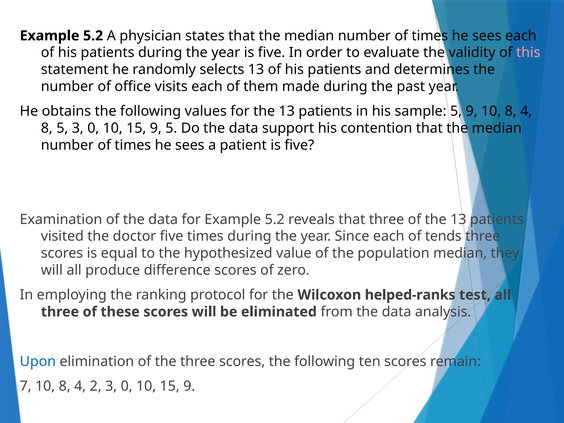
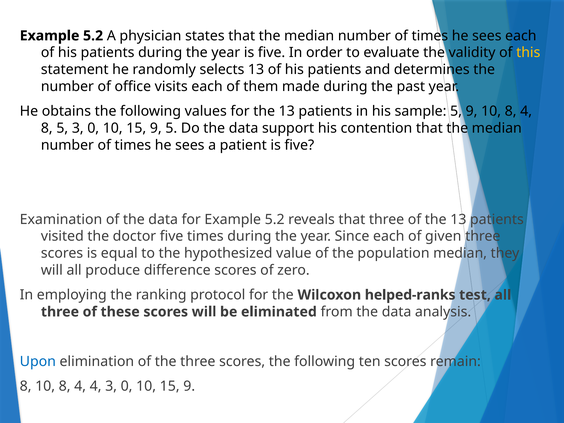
this colour: pink -> yellow (528, 53)
tends: tends -> given (443, 236)
7: 7 -> 8 (26, 386)
4 2: 2 -> 4 (96, 386)
